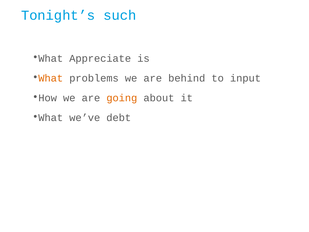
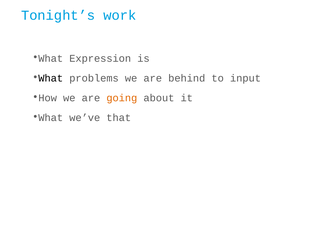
such: such -> work (120, 15)
Appreciate: Appreciate -> Expression (100, 58)
What colour: orange -> black (51, 78)
debt: debt -> that (119, 118)
